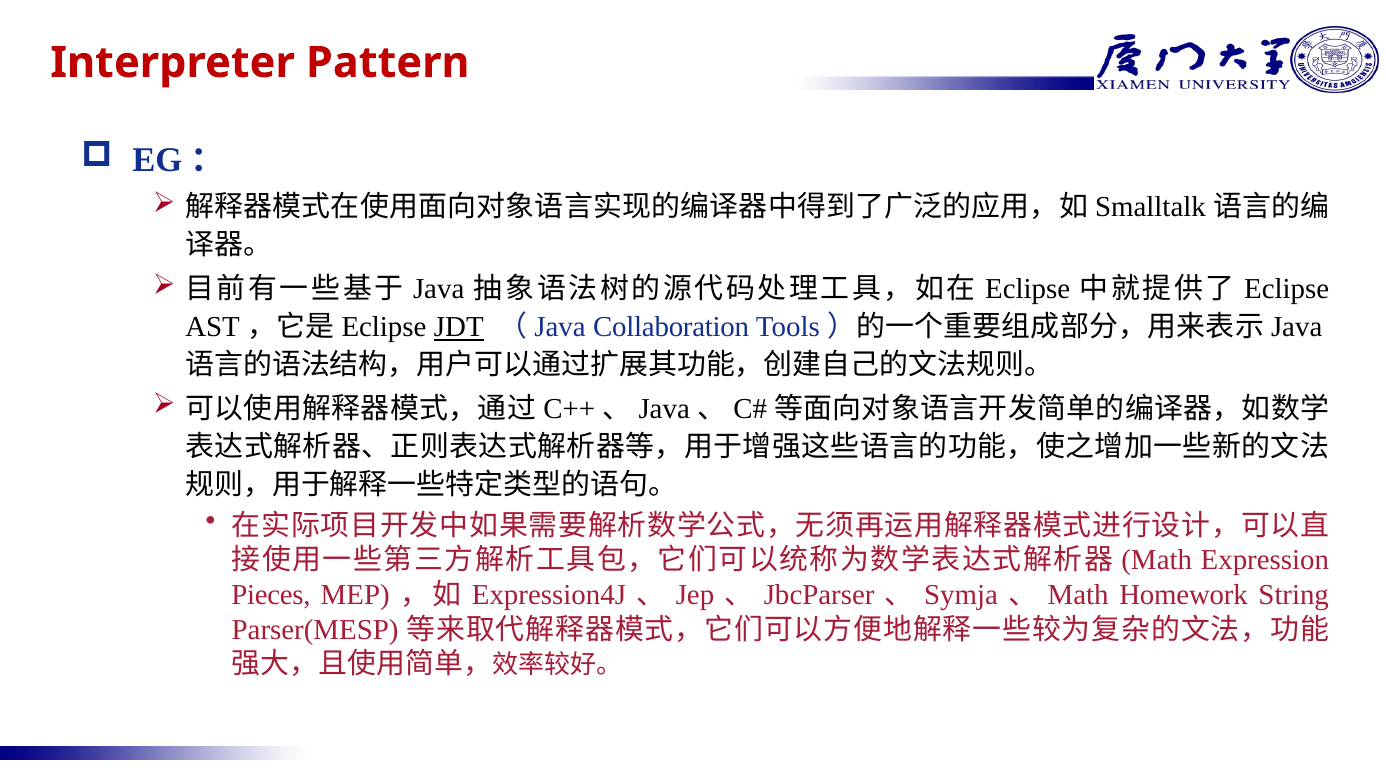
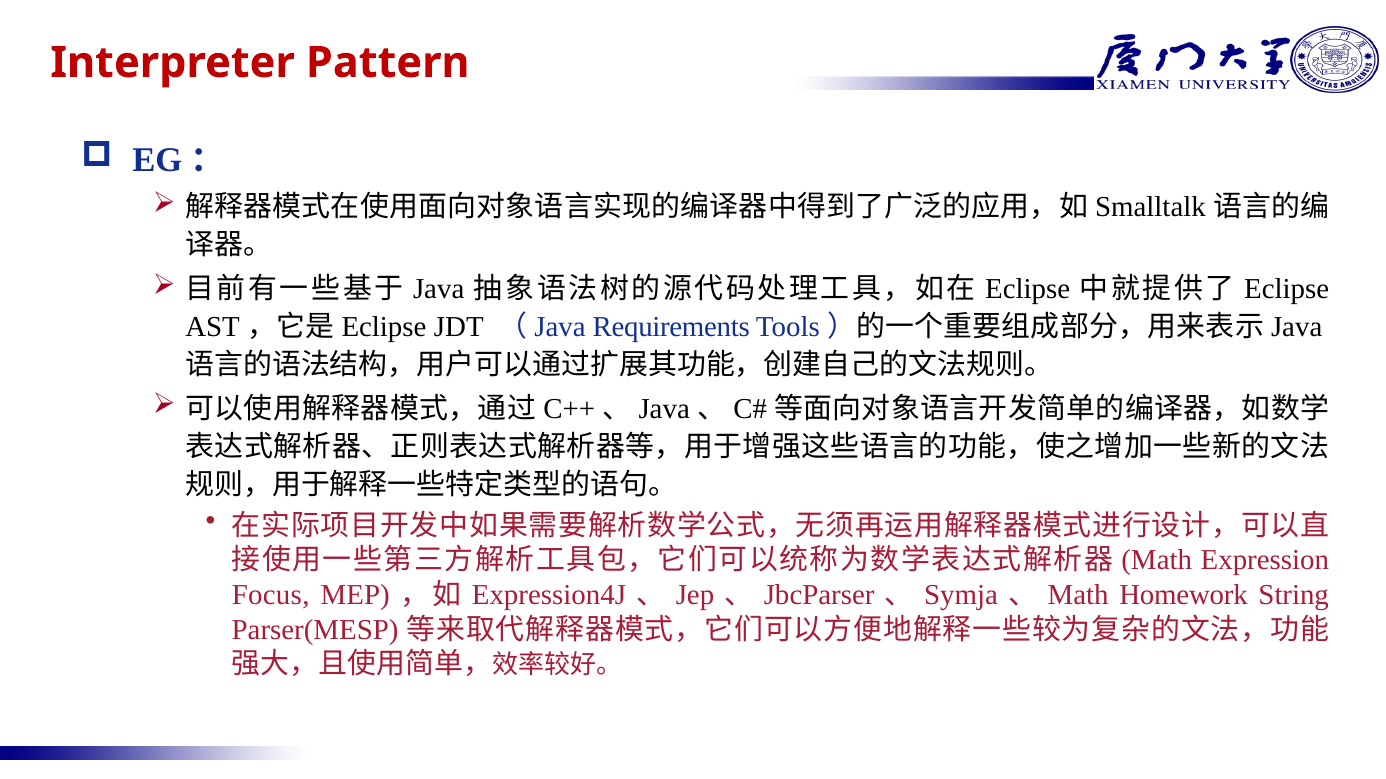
JDT underline: present -> none (459, 327)
Collaboration: Collaboration -> Requirements (671, 327)
Pieces: Pieces -> Focus (271, 595)
